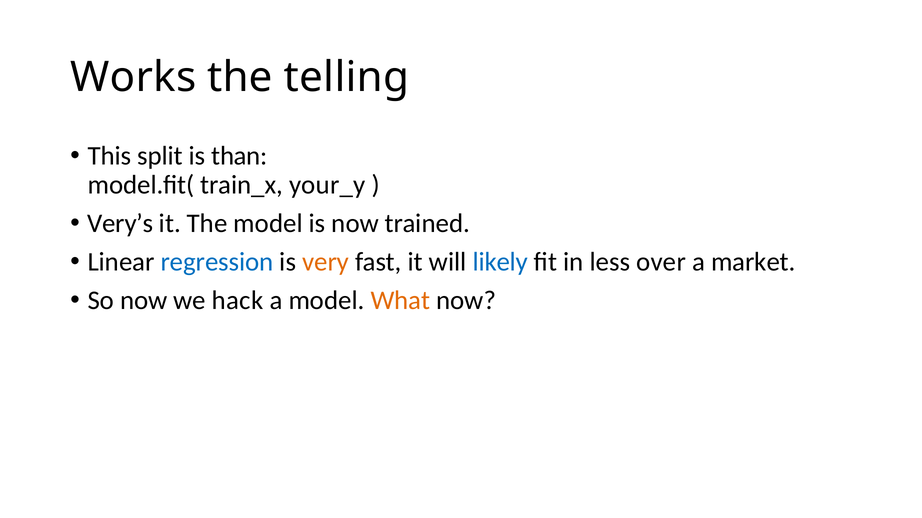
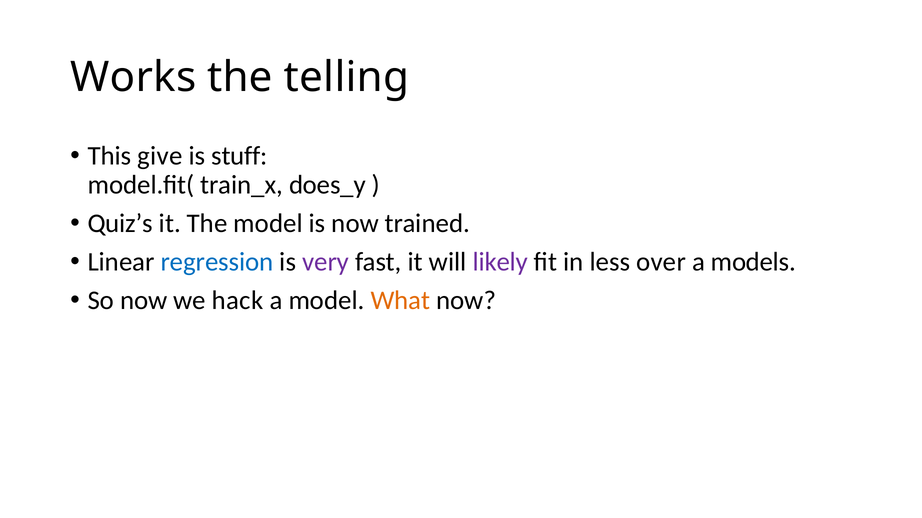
split: split -> give (160, 156)
than: than -> stuff (239, 156)
your_y: your_y -> does_y (327, 185)
Very’s: Very’s -> Quiz’s (120, 224)
very colour: orange -> purple (326, 262)
likely colour: blue -> purple (500, 262)
market: market -> models (753, 262)
